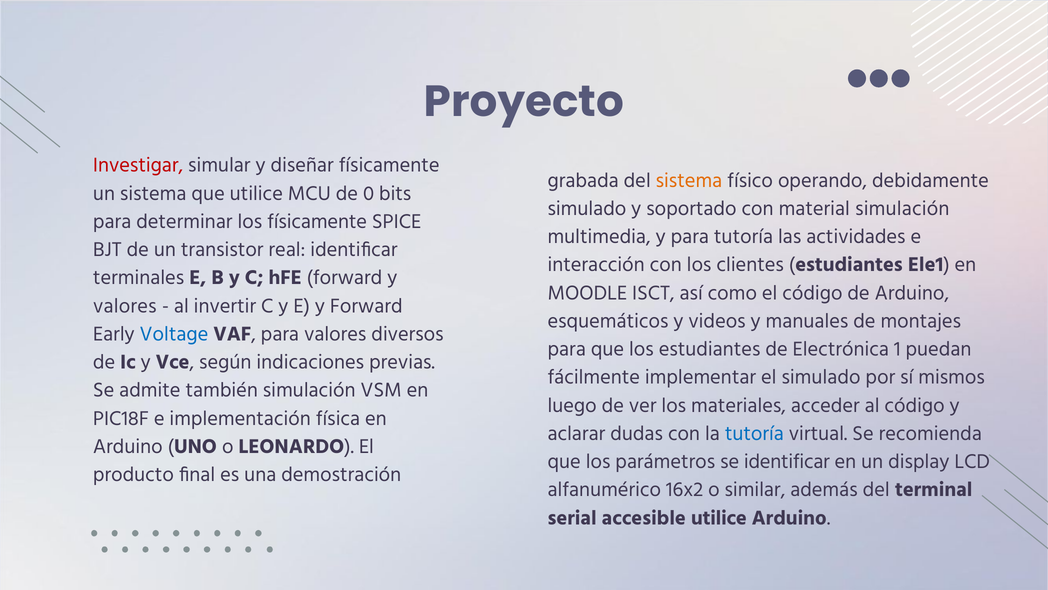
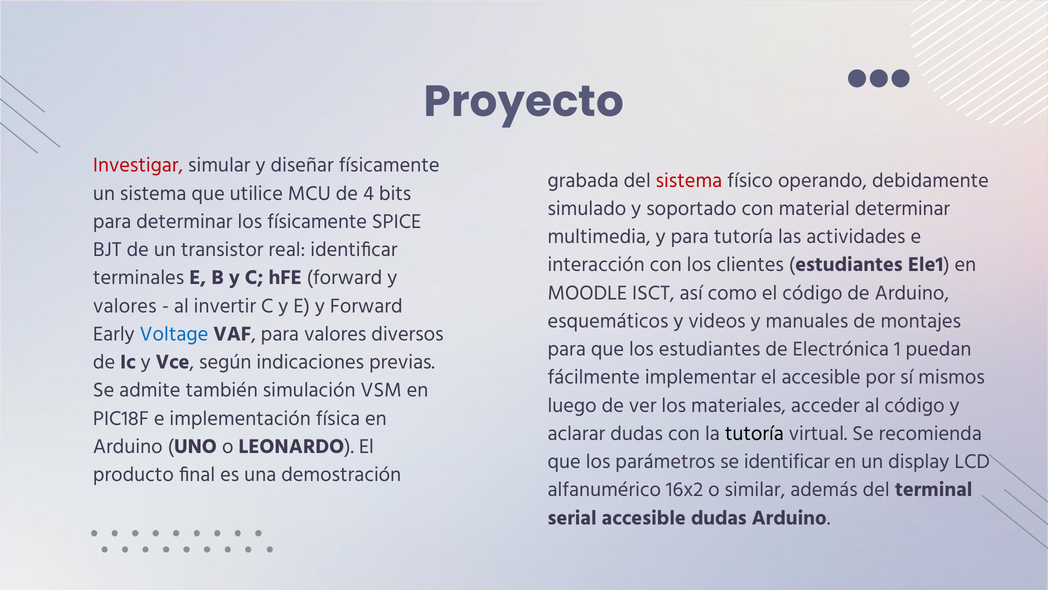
sistema colour: orange -> red (689, 180)
0: 0 -> 4 (369, 193)
material simulación: simulación -> determinar (902, 208)
el simulado: simulado -> accesible (821, 377)
tutoría colour: blue -> black (754, 433)
accesible utilice: utilice -> dudas (719, 517)
